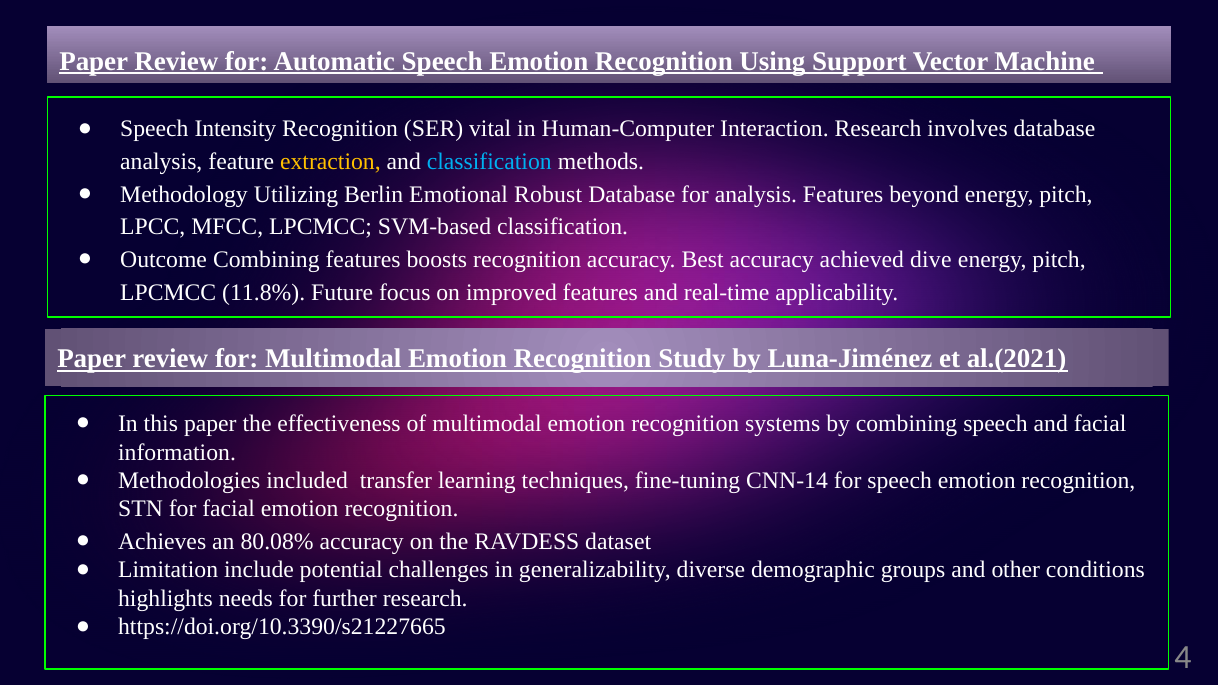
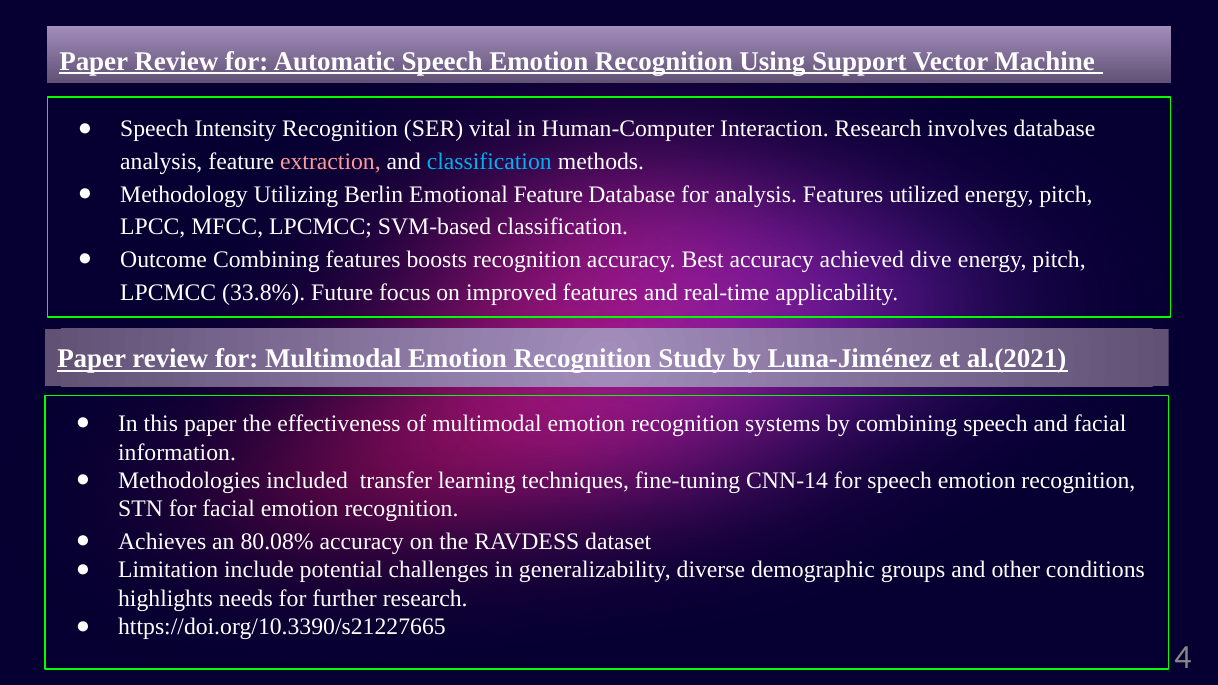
extraction colour: yellow -> pink (330, 162)
Emotional Robust: Robust -> Feature (548, 194)
beyond: beyond -> utilized (924, 194)
11.8%: 11.8% -> 33.8% (264, 292)
